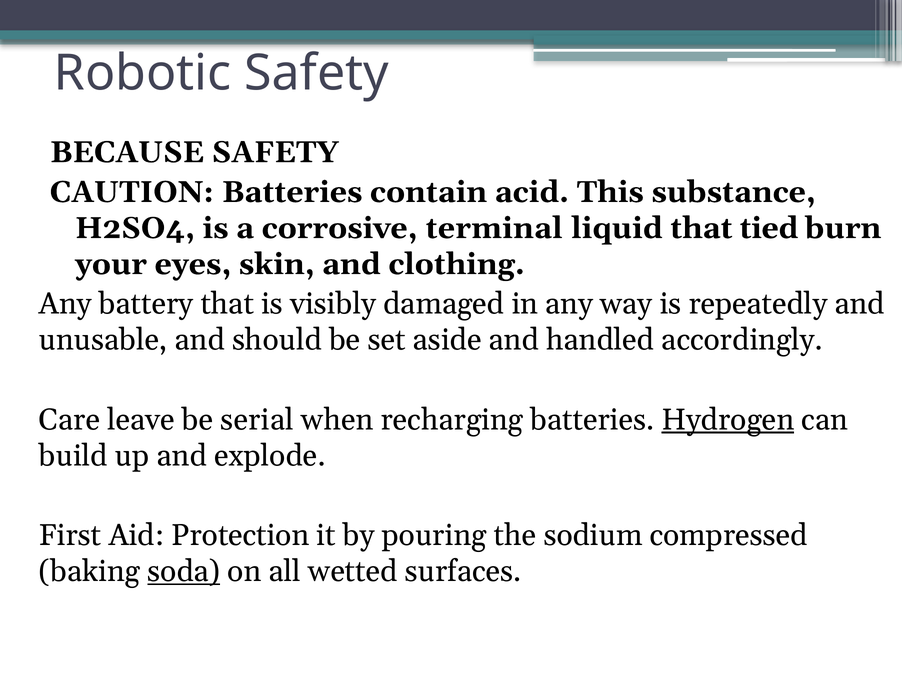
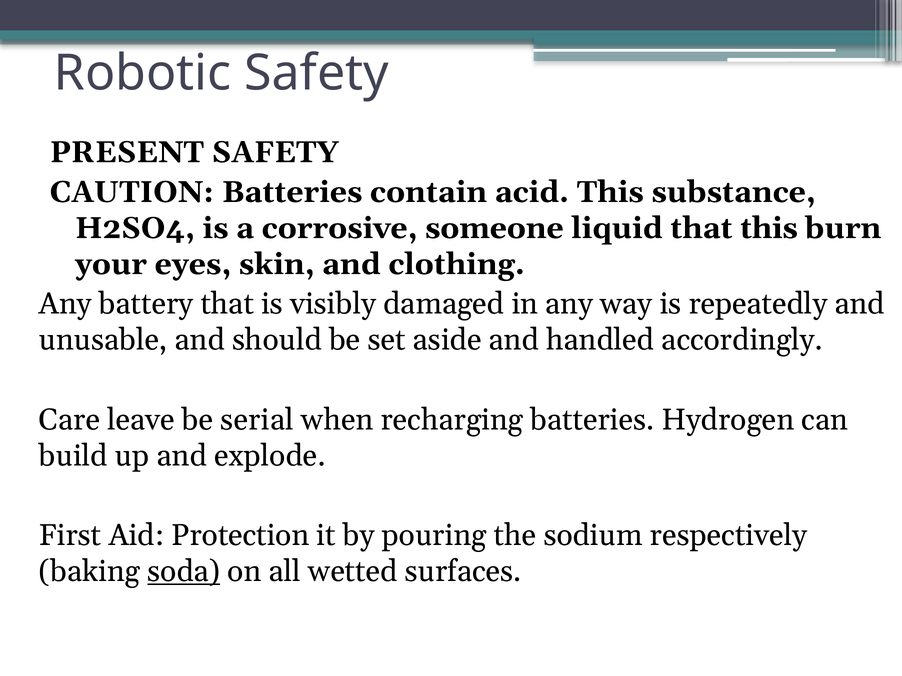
BECAUSE: BECAUSE -> PRESENT (127, 152)
terminal: terminal -> someone (494, 228)
that tied: tied -> this (769, 228)
Hydrogen underline: present -> none (728, 420)
compressed: compressed -> respectively (728, 536)
